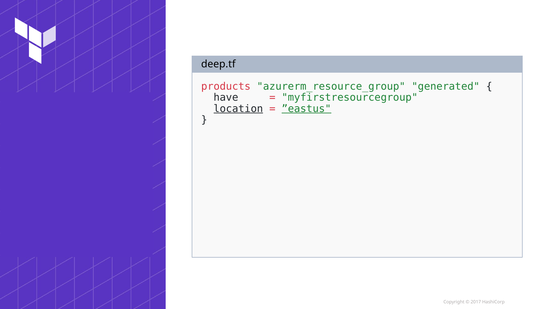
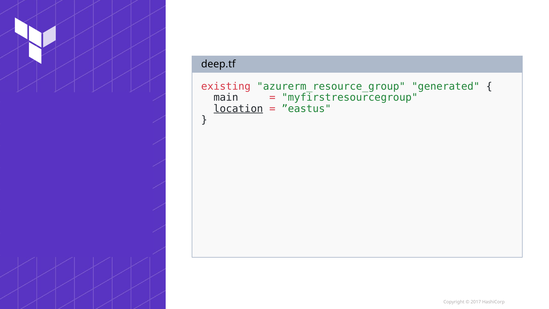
products: products -> existing (226, 86)
have: have -> main (226, 98)
”eastus underline: present -> none (306, 109)
